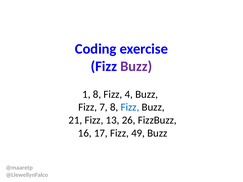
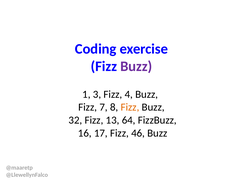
1 8: 8 -> 3 (97, 94)
Fizz colour: blue -> orange (130, 107)
21: 21 -> 32 (75, 120)
26: 26 -> 64 (129, 120)
49: 49 -> 46 (138, 133)
